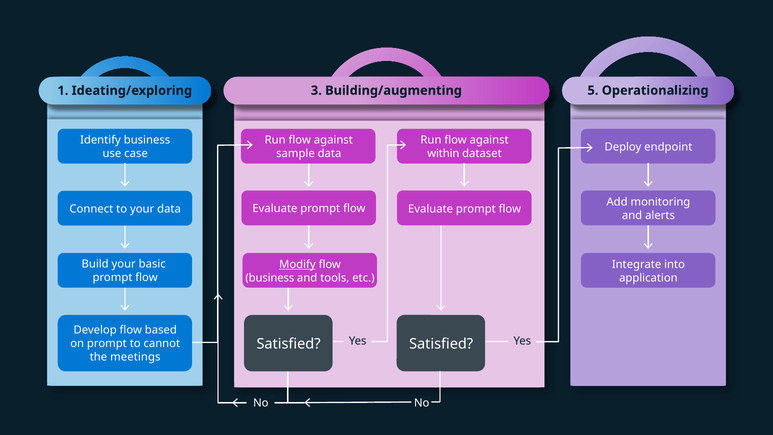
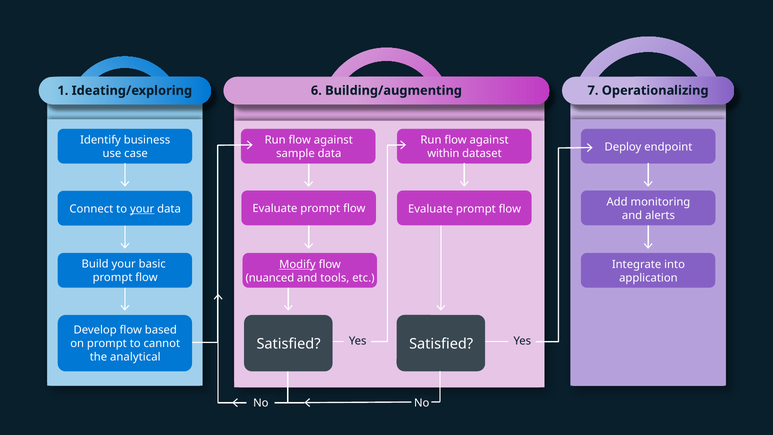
3: 3 -> 6 (316, 90)
5: 5 -> 7 (593, 90)
your underline: none -> present (142, 209)
business: business -> nuanced (270, 278)
meetings: meetings -> analytical (135, 357)
